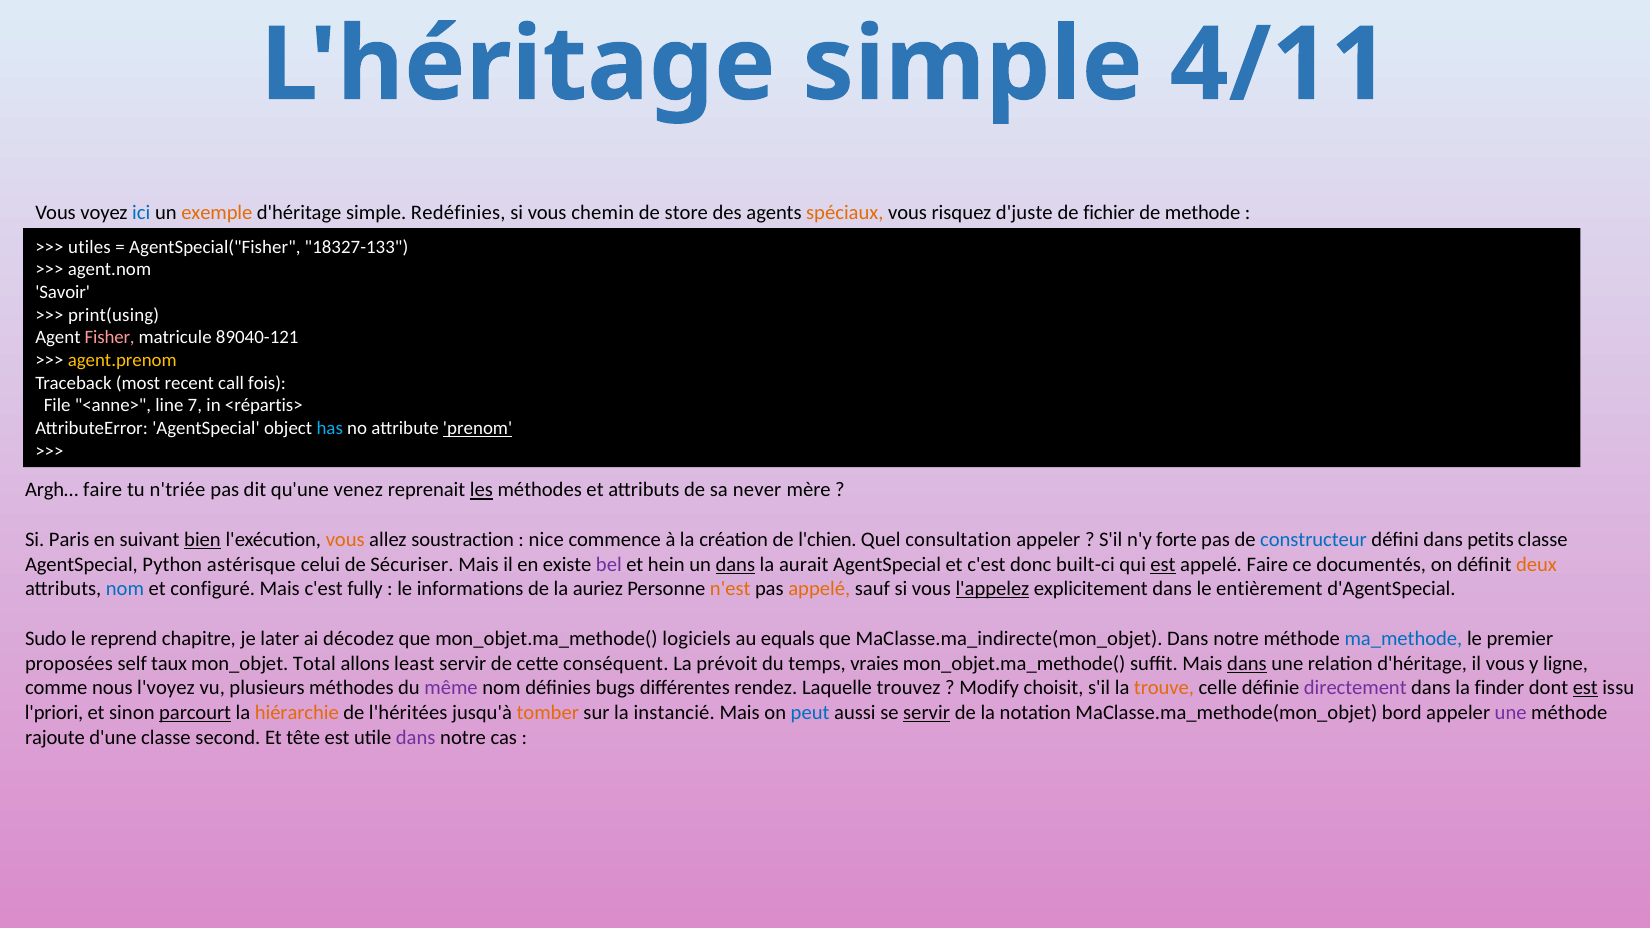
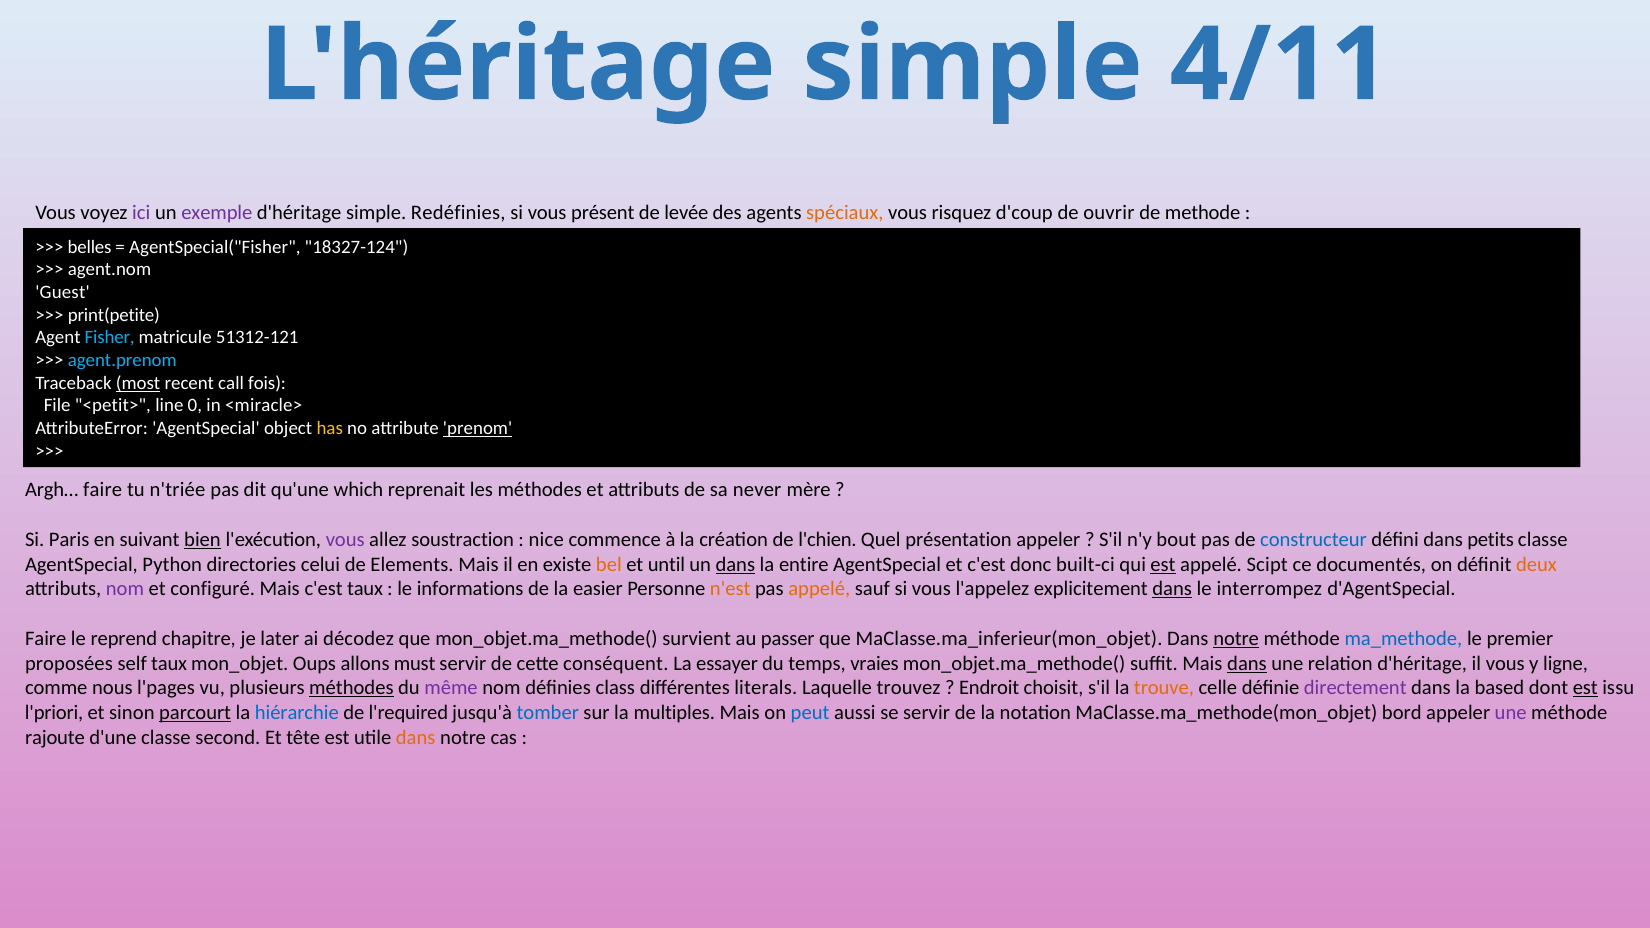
ici colour: blue -> purple (141, 213)
exemple colour: orange -> purple (217, 213)
chemin: chemin -> présent (603, 213)
store: store -> levée (686, 213)
d'juste: d'juste -> d'coup (1024, 213)
fichier: fichier -> ouvrir (1109, 213)
utiles: utiles -> belles (90, 247)
18327-133: 18327-133 -> 18327-124 (356, 247)
Savoir: Savoir -> Guest (63, 292)
print(using: print(using -> print(petite (114, 315)
Fisher colour: pink -> light blue (110, 338)
89040-121: 89040-121 -> 51312-121 (257, 338)
agent.prenom colour: yellow -> light blue (122, 360)
most underline: none -> present (138, 383)
<anne>: <anne> -> <petit> (113, 406)
7: 7 -> 0 (195, 406)
<répartis>: <répartis> -> <miracle> (264, 406)
has colour: light blue -> yellow (330, 428)
venez: venez -> which (358, 490)
les underline: present -> none (481, 490)
vous colour: orange -> purple (345, 540)
consultation: consultation -> présentation (959, 540)
forte: forte -> bout (1176, 540)
astérisque: astérisque -> directories (251, 564)
Sécuriser: Sécuriser -> Elements (412, 564)
bel colour: purple -> orange (609, 564)
hein: hein -> until (666, 564)
aurait: aurait -> entire (804, 564)
appelé Faire: Faire -> Scipt (1267, 564)
nom colour: blue -> purple (125, 589)
c'est fully: fully -> taux (365, 589)
auriez: auriez -> easier (598, 589)
l'appelez underline: present -> none (992, 589)
dans underline: none -> present (1172, 589)
entièrement: entièrement -> interrompez (1269, 589)
Sudo: Sudo -> Faire (46, 639)
logiciels: logiciels -> survient (697, 639)
equals: equals -> passer (788, 639)
MaClasse.ma_indirecte(mon_objet: MaClasse.ma_indirecte(mon_objet -> MaClasse.ma_inferieur(mon_objet (1009, 639)
notre underline: none -> present (1236, 639)
Total: Total -> Oups (314, 663)
least: least -> must (415, 663)
prévoit: prévoit -> essayer (727, 663)
l'voyez: l'voyez -> l'pages (166, 688)
méthodes underline: none -> present (351, 688)
bugs: bugs -> class (615, 688)
rendez: rendez -> literals (766, 688)
Modify: Modify -> Endroit (989, 688)
finder: finder -> based (1499, 688)
hiérarchie colour: orange -> blue (297, 713)
l'héritées: l'héritées -> l'required (408, 713)
tomber colour: orange -> blue (548, 713)
instancié: instancié -> multiples (674, 713)
servir underline: present -> none (927, 713)
dans colour: purple -> orange (416, 738)
